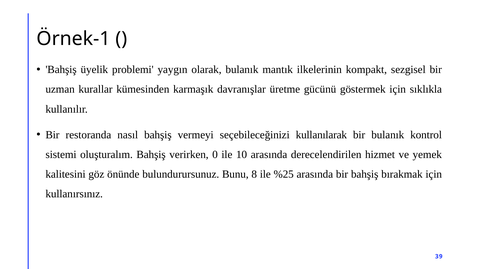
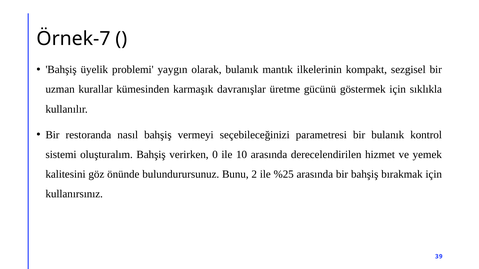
Örnek-1: Örnek-1 -> Örnek-7 (74, 39)
kullanılarak: kullanılarak -> parametresi (321, 135)
8: 8 -> 2 (254, 174)
